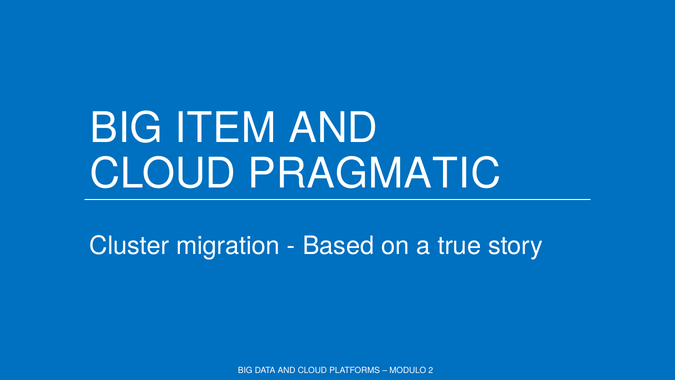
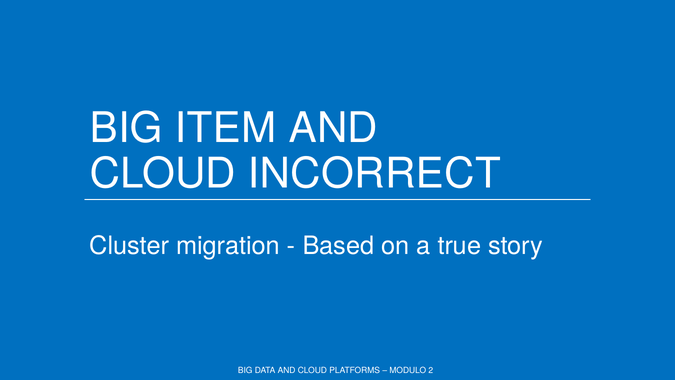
PRAGMATIC: PRAGMATIC -> INCORRECT (374, 174)
